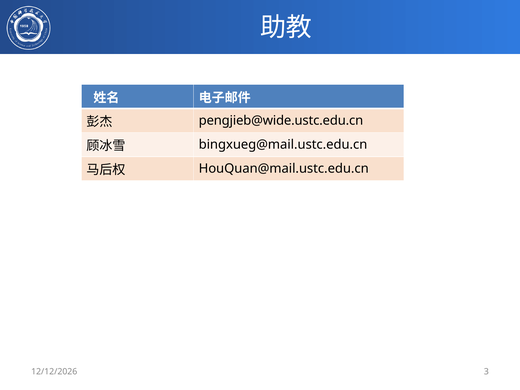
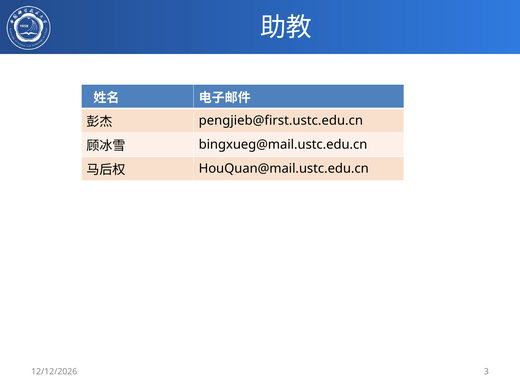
pengjieb@wide.ustc.edu.cn: pengjieb@wide.ustc.edu.cn -> pengjieb@first.ustc.edu.cn (281, 121)
